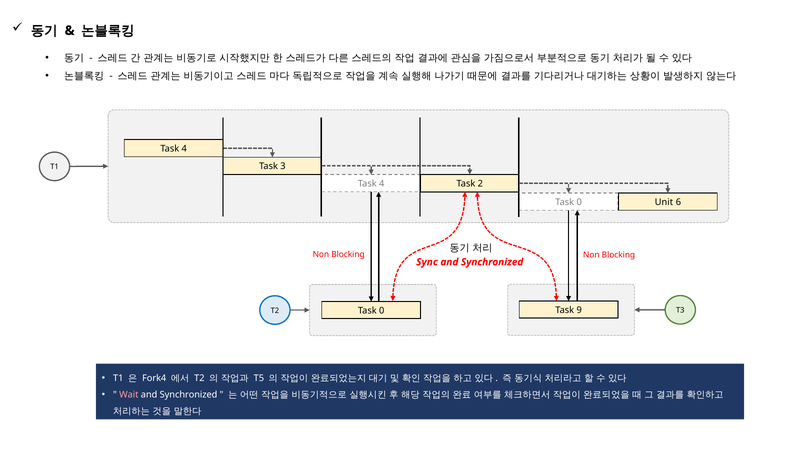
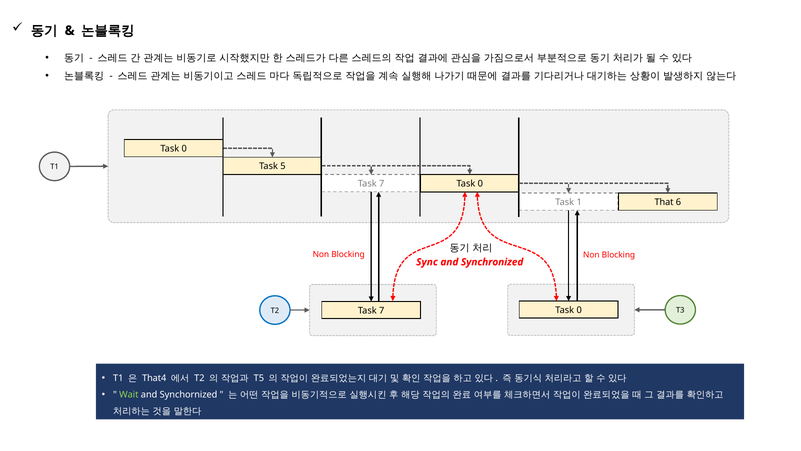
4: 4 -> 0 (184, 149)
3: 3 -> 5 (283, 166)
4: 4 -> 7 (382, 184)
2: 2 -> 0 (480, 184)
0: 0 -> 1 (579, 202)
Unit: Unit -> That (664, 202)
9: 9 -> 0 (579, 310)
0: 0 -> 7 (382, 310)
Fork4: Fork4 -> That4 (154, 378)
Wait colour: pink -> light green (129, 395)
Synchronized: Synchronized -> Synchornized (189, 395)
